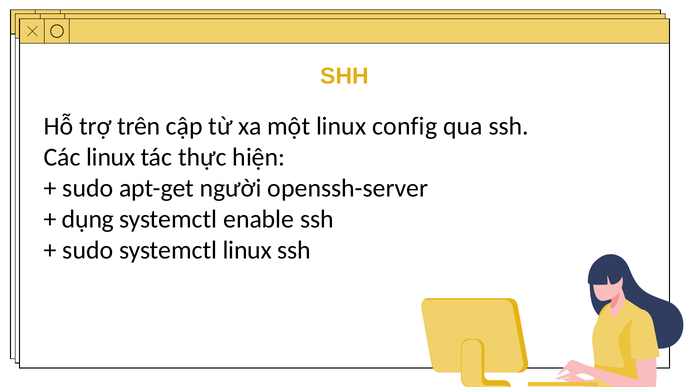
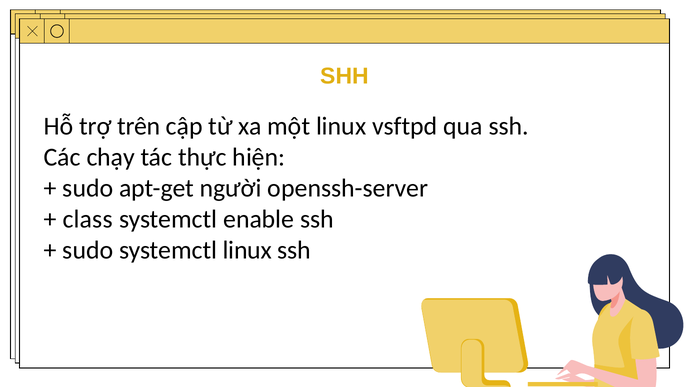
config: config -> vsftpd (405, 127)
Các linux: linux -> chạy (111, 158)
dụng: dụng -> class (88, 220)
